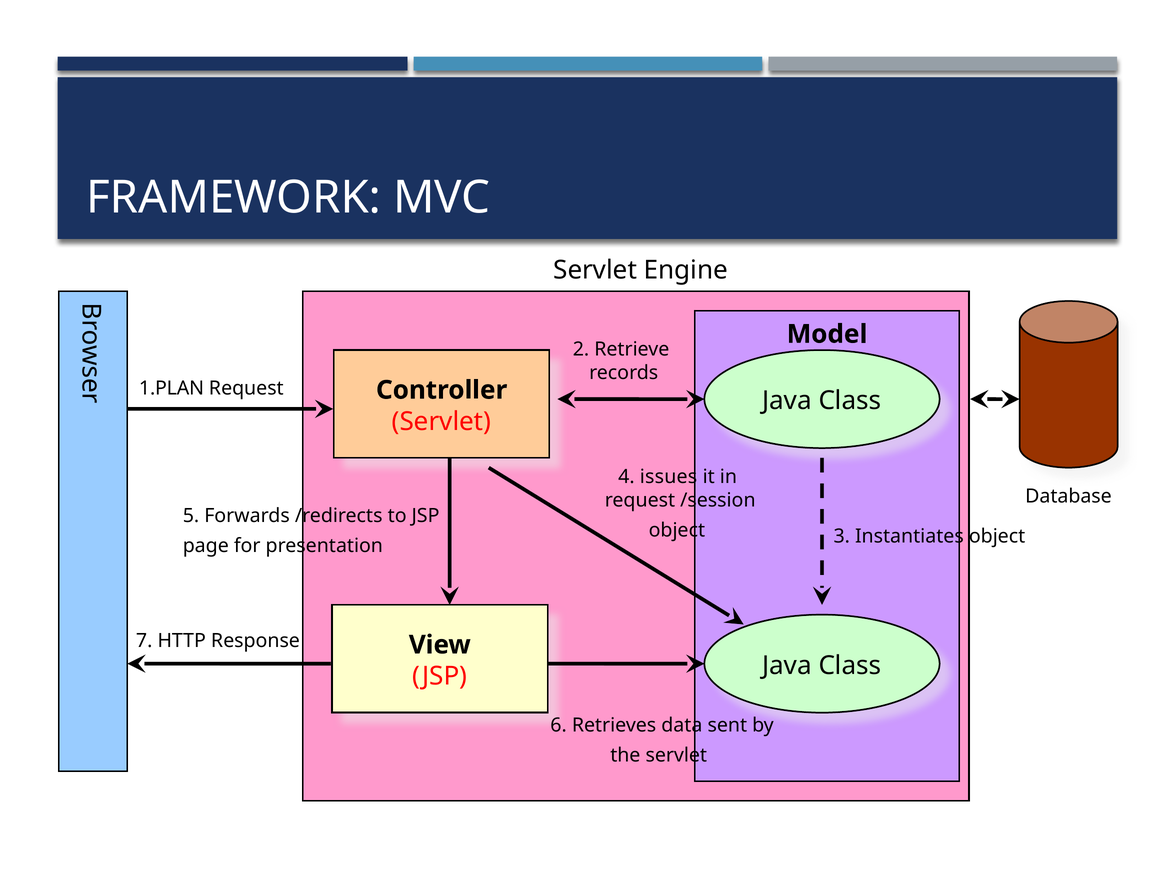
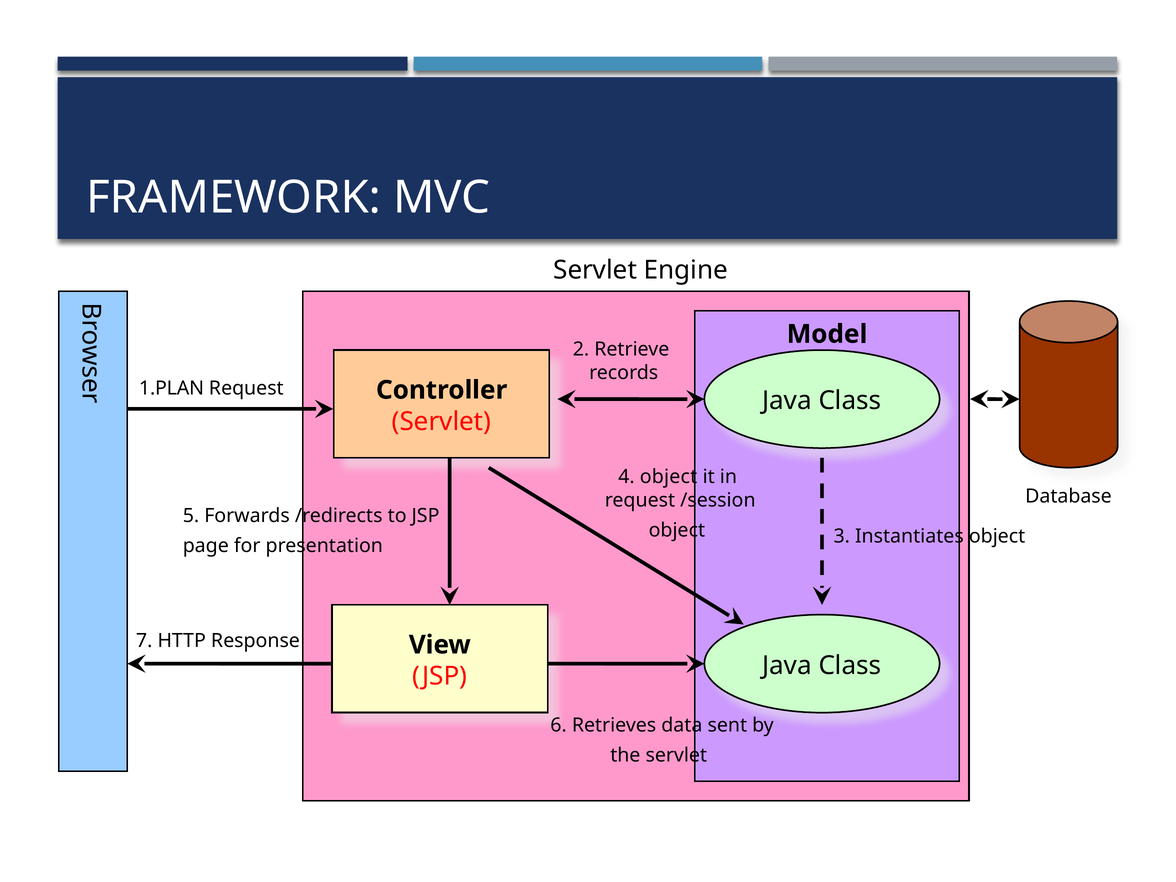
4 issues: issues -> object (669, 477)
